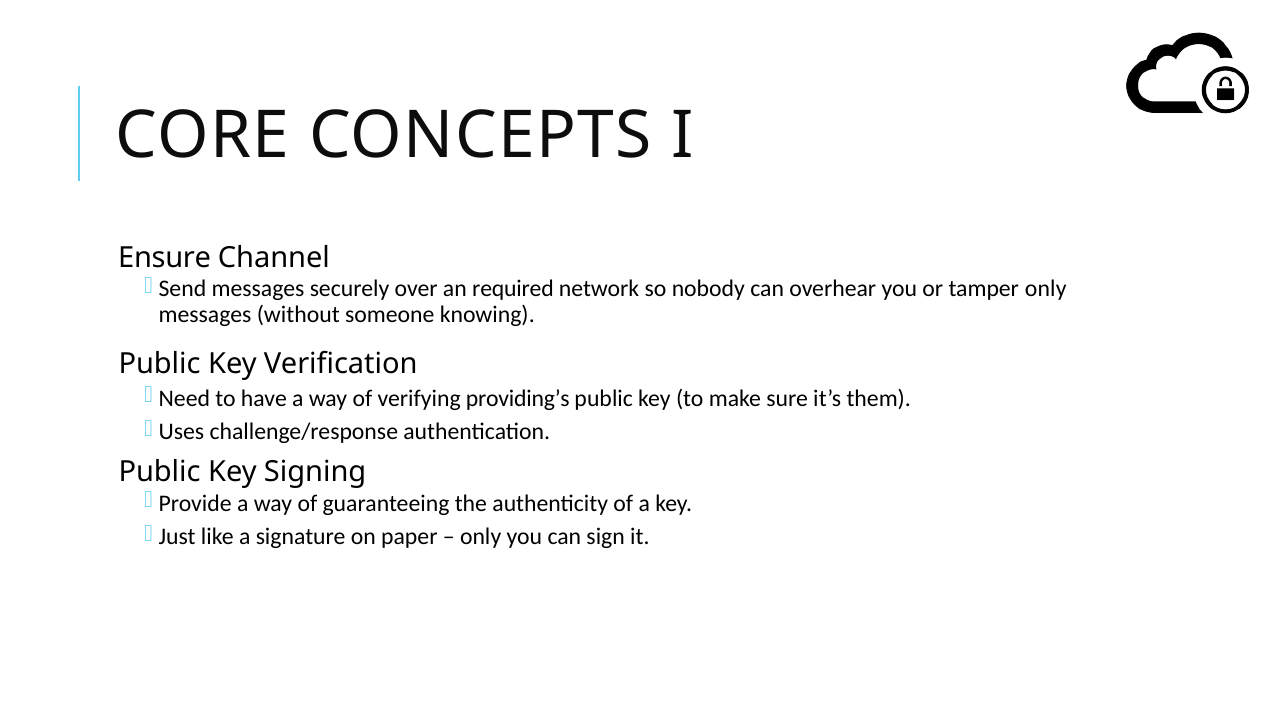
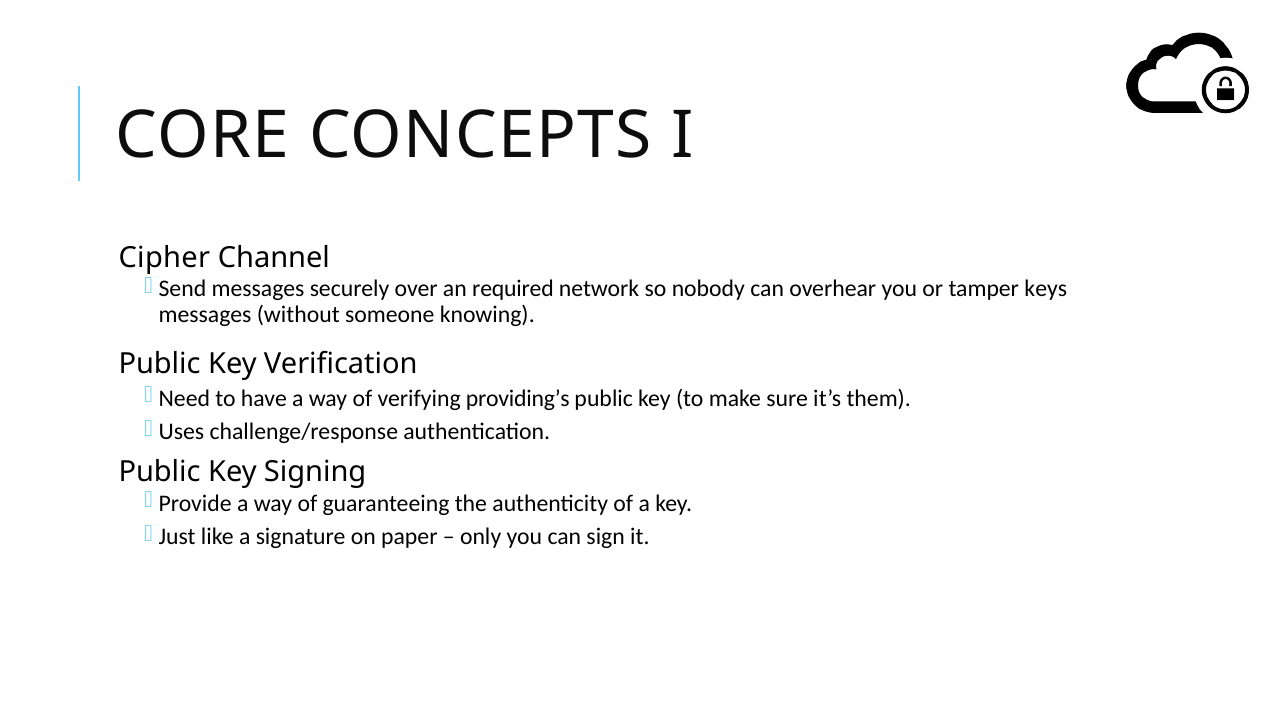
Ensure: Ensure -> Cipher (164, 258)
tamper only: only -> keys (1046, 289)
